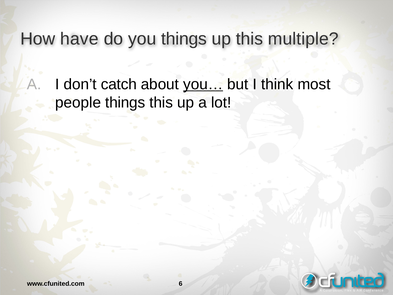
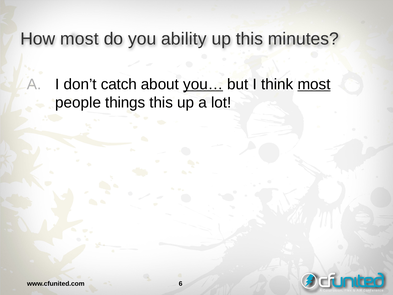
How have: have -> most (79, 39)
you things: things -> ability (184, 39)
multiple: multiple -> minutes (303, 39)
most underline: none -> present (314, 84)
